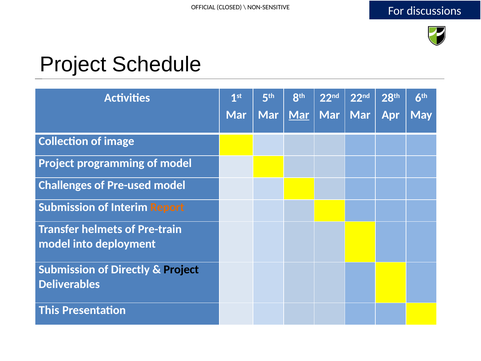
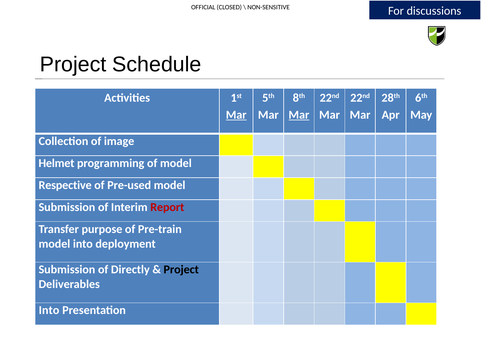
Mar underline: none -> present (236, 115)
Project: Project -> Helmet (56, 163)
Challenges: Challenges -> Respective (65, 185)
Report colour: orange -> red (167, 207)
helmets: helmets -> purpose (102, 229)
This: This -> Into (49, 310)
